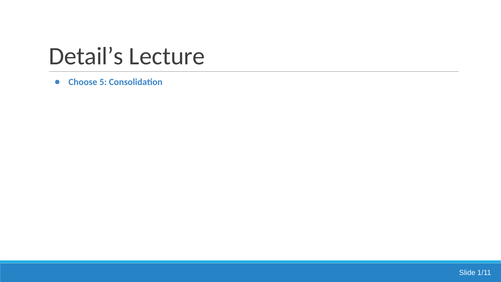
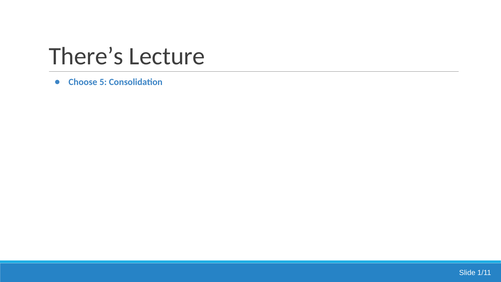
Detail’s: Detail’s -> There’s (86, 56)
